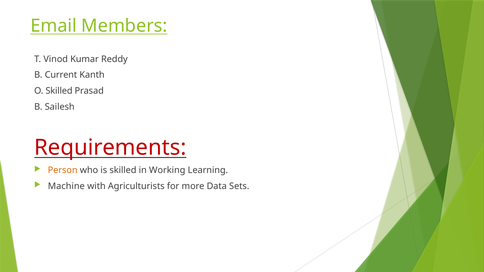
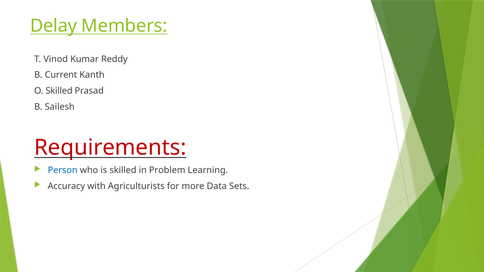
Email: Email -> Delay (54, 26)
Person colour: orange -> blue (63, 170)
Working: Working -> Problem (167, 170)
Machine: Machine -> Accuracy (66, 186)
